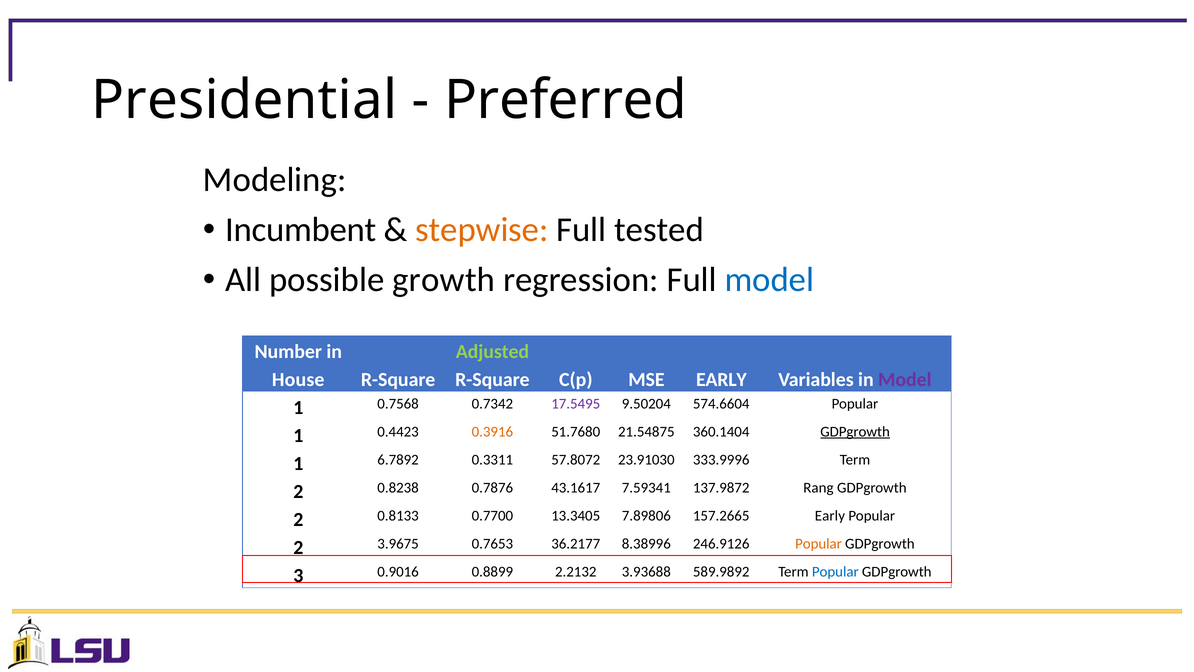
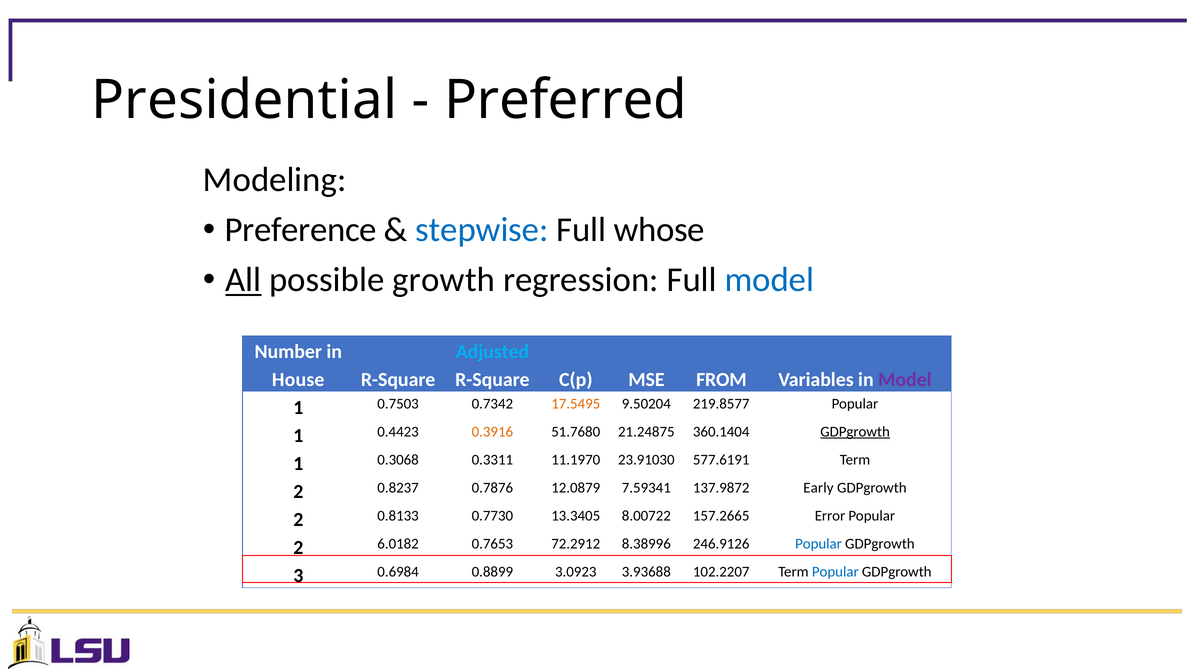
Incumbent: Incumbent -> Preference (301, 230)
stepwise colour: orange -> blue (482, 230)
tested: tested -> whose (659, 230)
All underline: none -> present (243, 280)
Adjusted colour: light green -> light blue (492, 352)
MSE EARLY: EARLY -> FROM (721, 380)
0.7568: 0.7568 -> 0.7503 (398, 403)
17.5495 colour: purple -> orange (576, 403)
574.6604: 574.6604 -> 219.8577 (721, 403)
21.54875: 21.54875 -> 21.24875 (646, 431)
6.7892: 6.7892 -> 0.3068 (398, 459)
57.8072: 57.8072 -> 11.1970 (576, 459)
333.9996: 333.9996 -> 577.6191 (721, 459)
0.8238: 0.8238 -> 0.8237 (398, 487)
43.1617: 43.1617 -> 12.0879 (576, 487)
Rang: Rang -> Early (818, 487)
0.7700: 0.7700 -> 0.7730 (492, 515)
7.89806: 7.89806 -> 8.00722 (646, 515)
157.2665 Early: Early -> Error (830, 515)
3.9675: 3.9675 -> 6.0182 (398, 543)
36.2177: 36.2177 -> 72.2912 (576, 543)
Popular colour: orange -> blue (819, 543)
0.9016: 0.9016 -> 0.6984 (398, 571)
2.2132: 2.2132 -> 3.0923 (576, 571)
589.9892: 589.9892 -> 102.2207 (721, 571)
